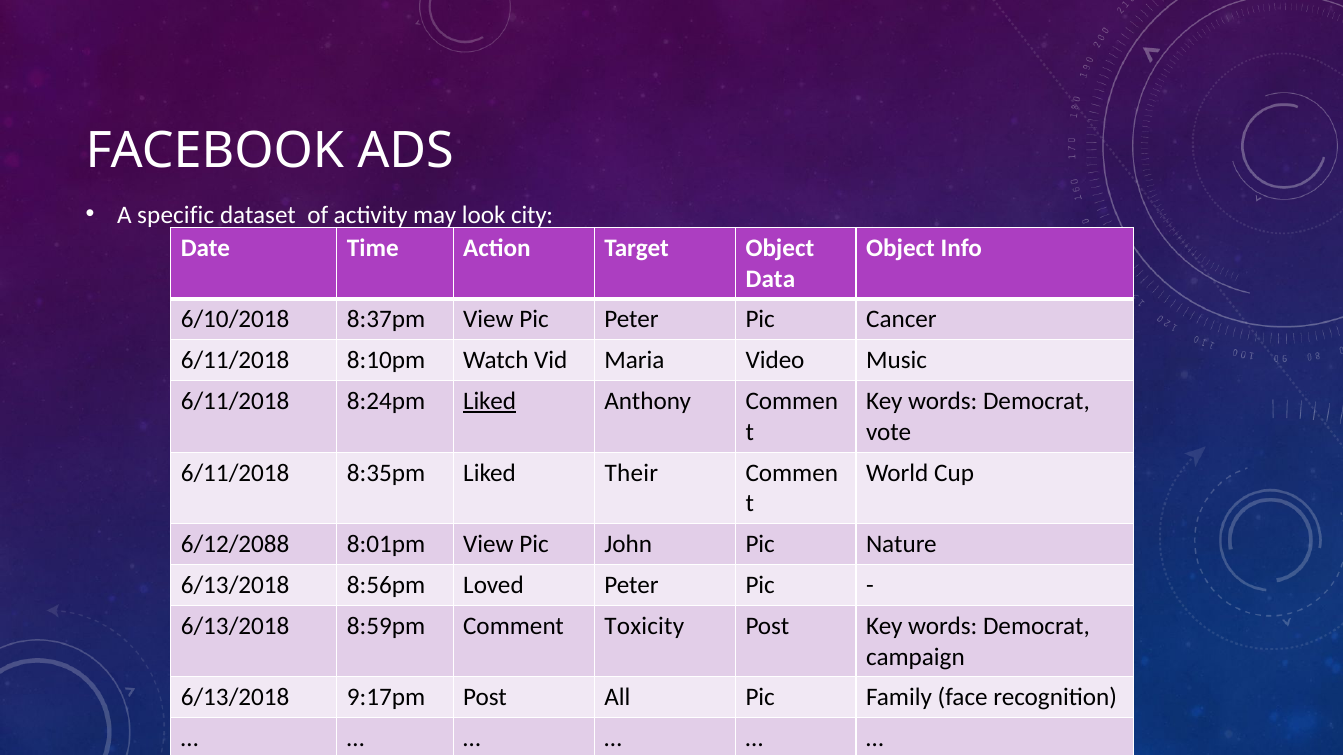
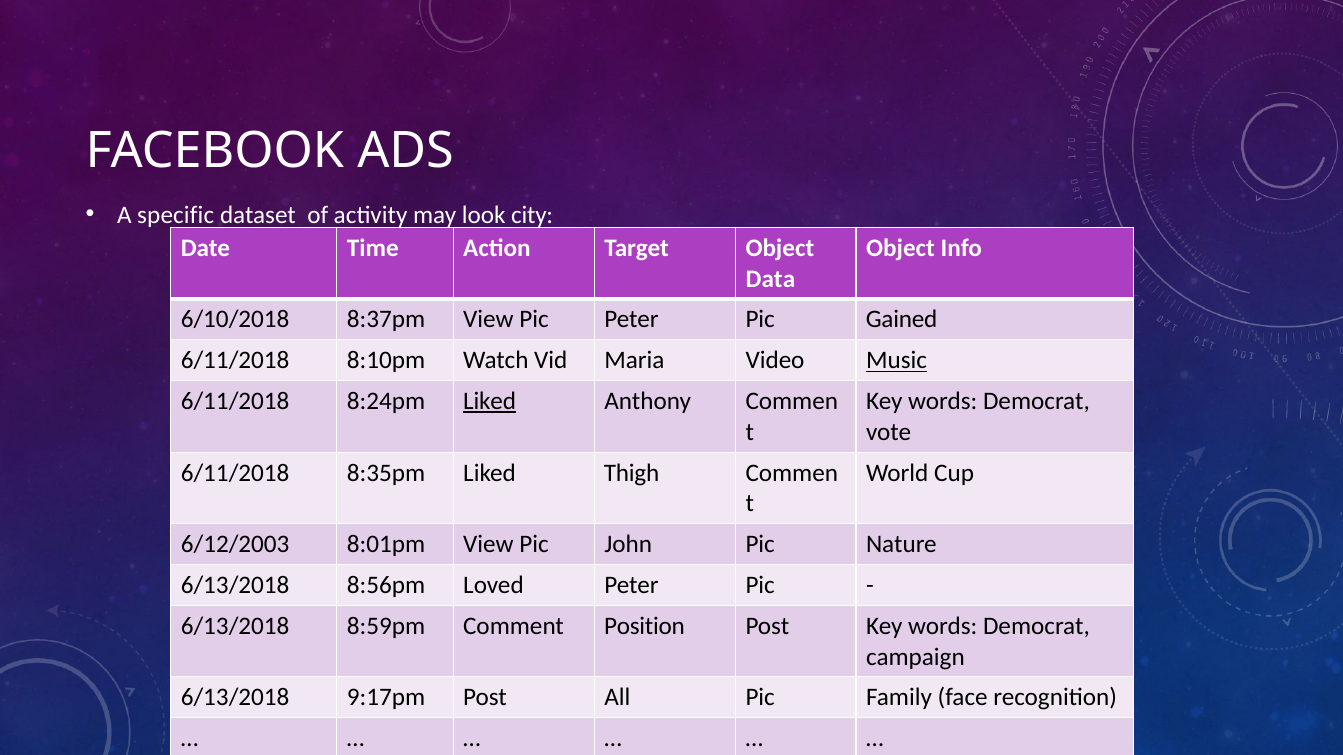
Cancer: Cancer -> Gained (902, 320)
Music underline: none -> present (897, 361)
Their: Their -> Thigh (632, 473)
6/12/2088: 6/12/2088 -> 6/12/2003 (235, 545)
Toxicity: Toxicity -> Position (644, 626)
